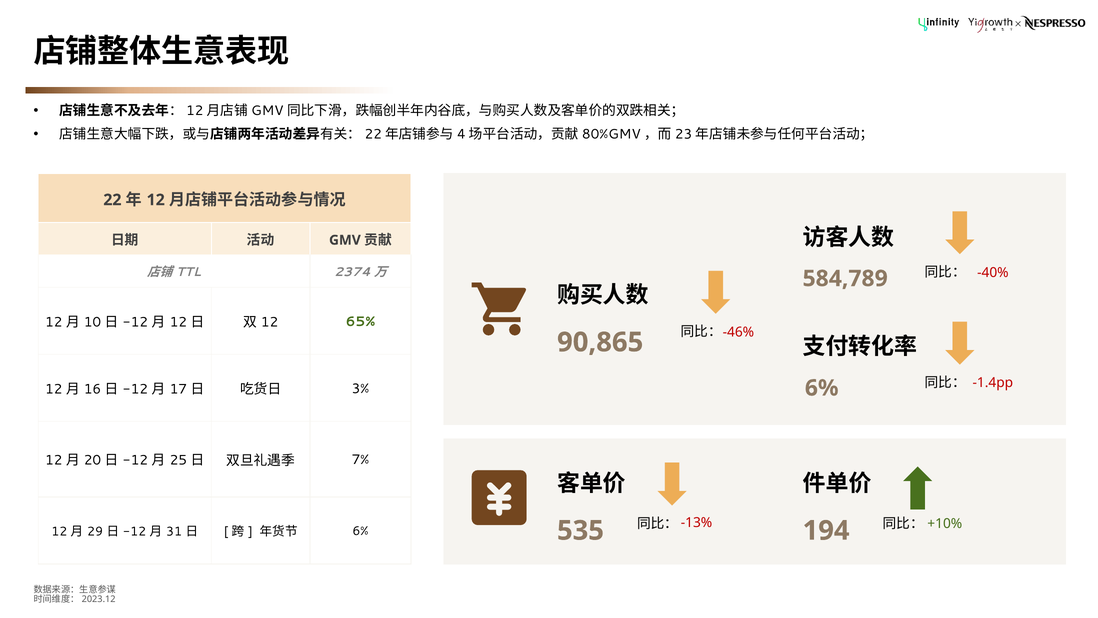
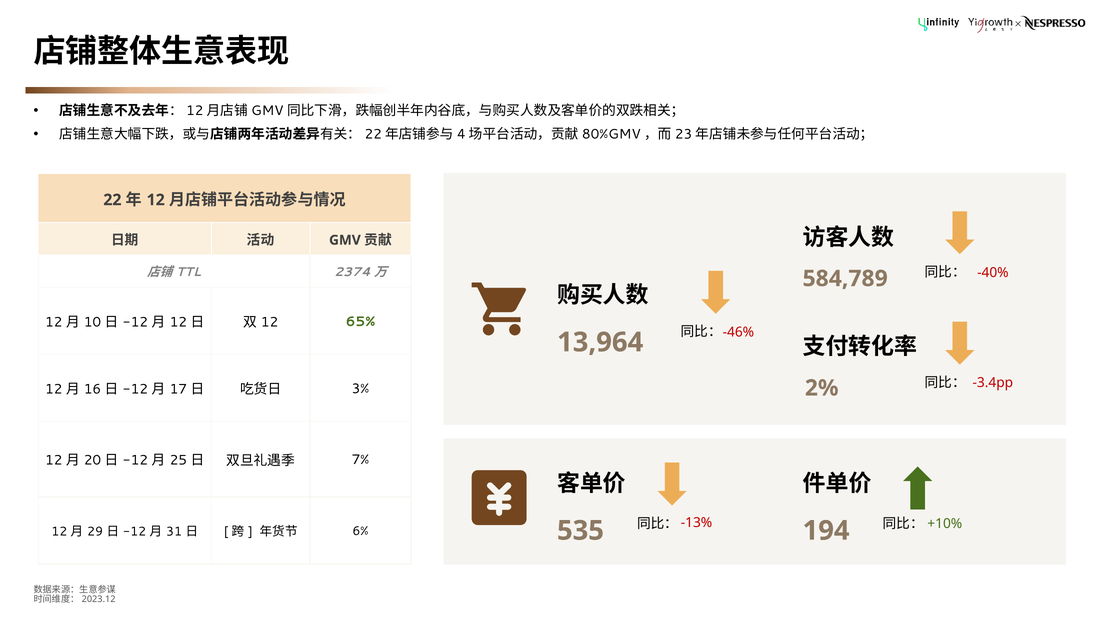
90,865: 90,865 -> 13,964 (600, 342)
-1.4pp: -1.4pp -> -3.4pp (993, 382)
6%: 6% -> 2% (822, 388)
